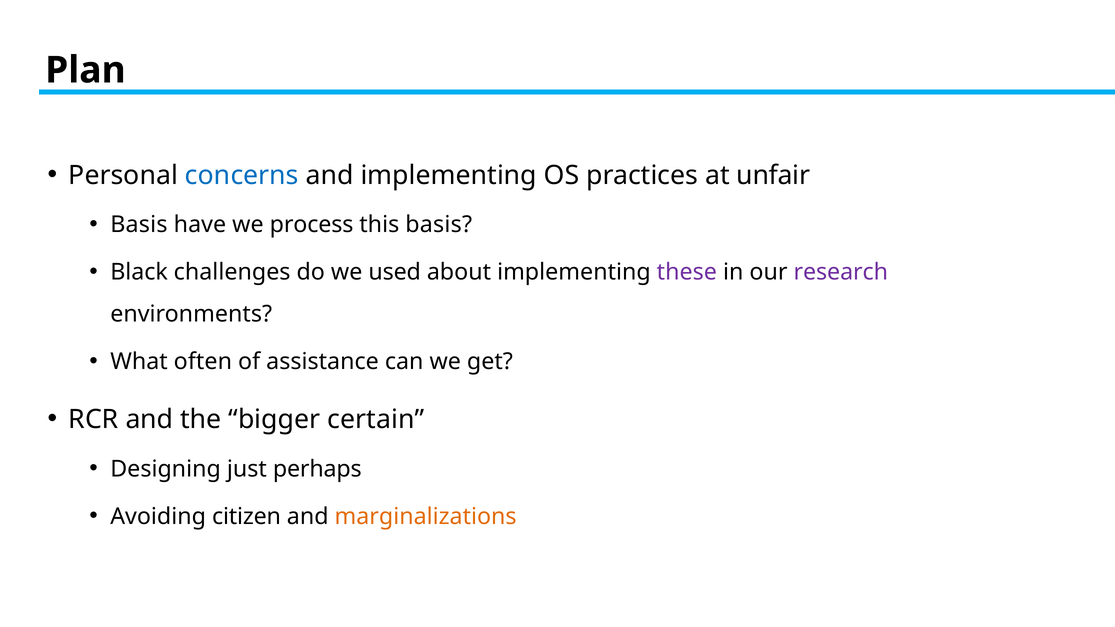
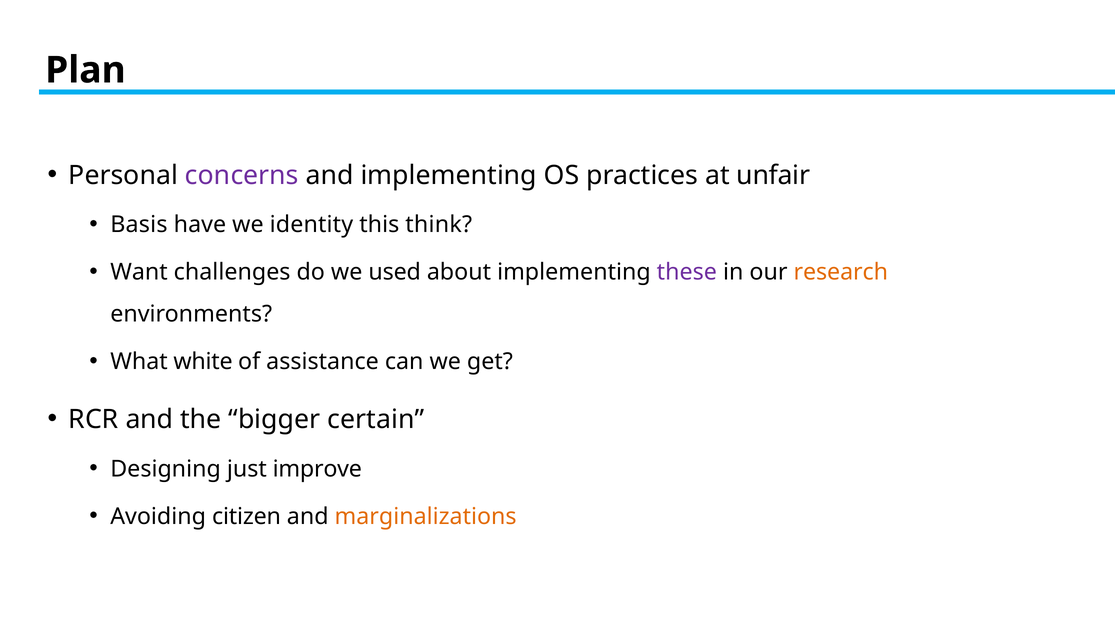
concerns colour: blue -> purple (242, 175)
process: process -> identity (311, 225)
this basis: basis -> think (439, 225)
Black: Black -> Want (139, 272)
research colour: purple -> orange (841, 272)
often: often -> white (203, 362)
perhaps: perhaps -> improve (317, 469)
